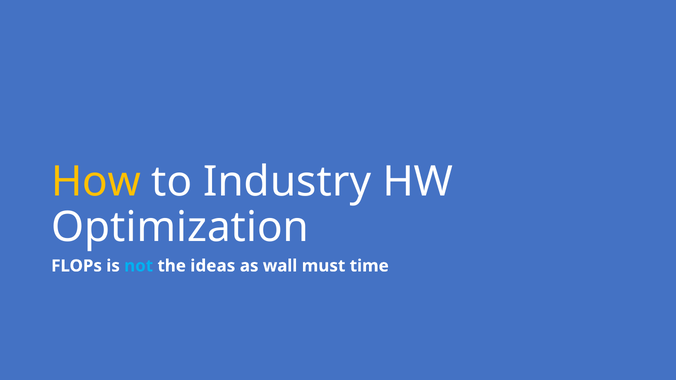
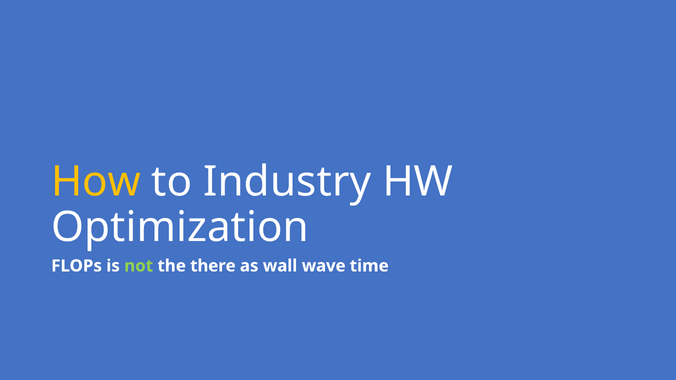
not colour: light blue -> light green (139, 266)
ideas: ideas -> there (213, 266)
must: must -> wave (324, 266)
